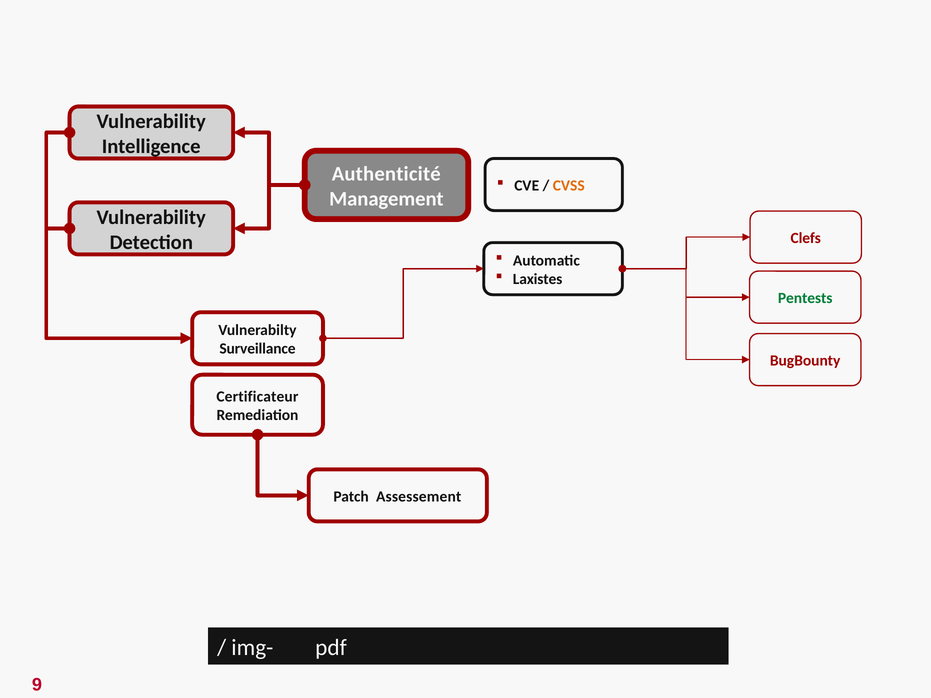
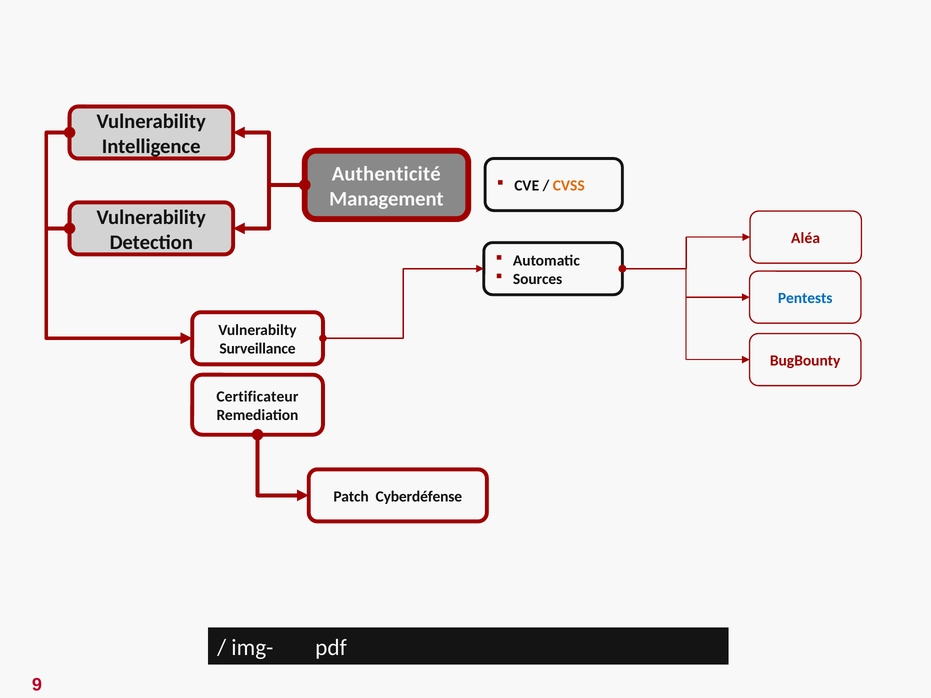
Clefs: Clefs -> Aléa (806, 238)
Laxistes: Laxistes -> Sources (538, 279)
Pentests colour: green -> blue (805, 298)
Assessement: Assessement -> Cyberdéfense (419, 497)
